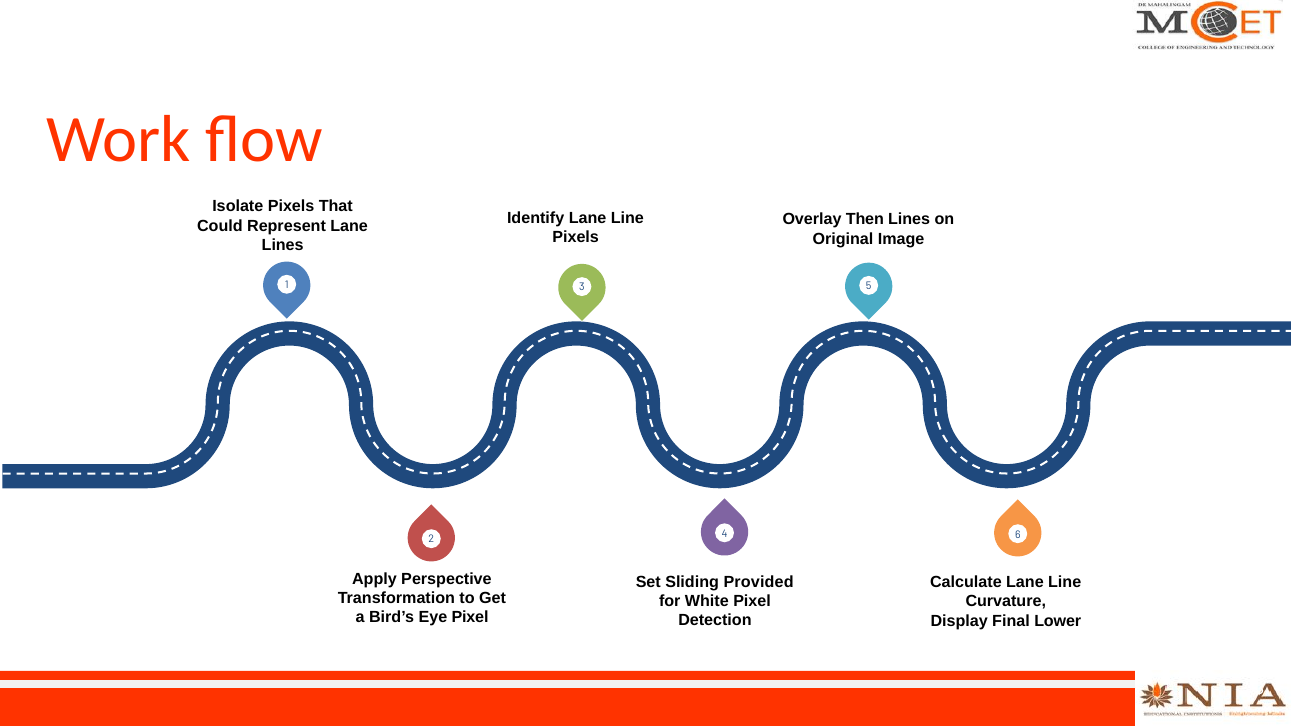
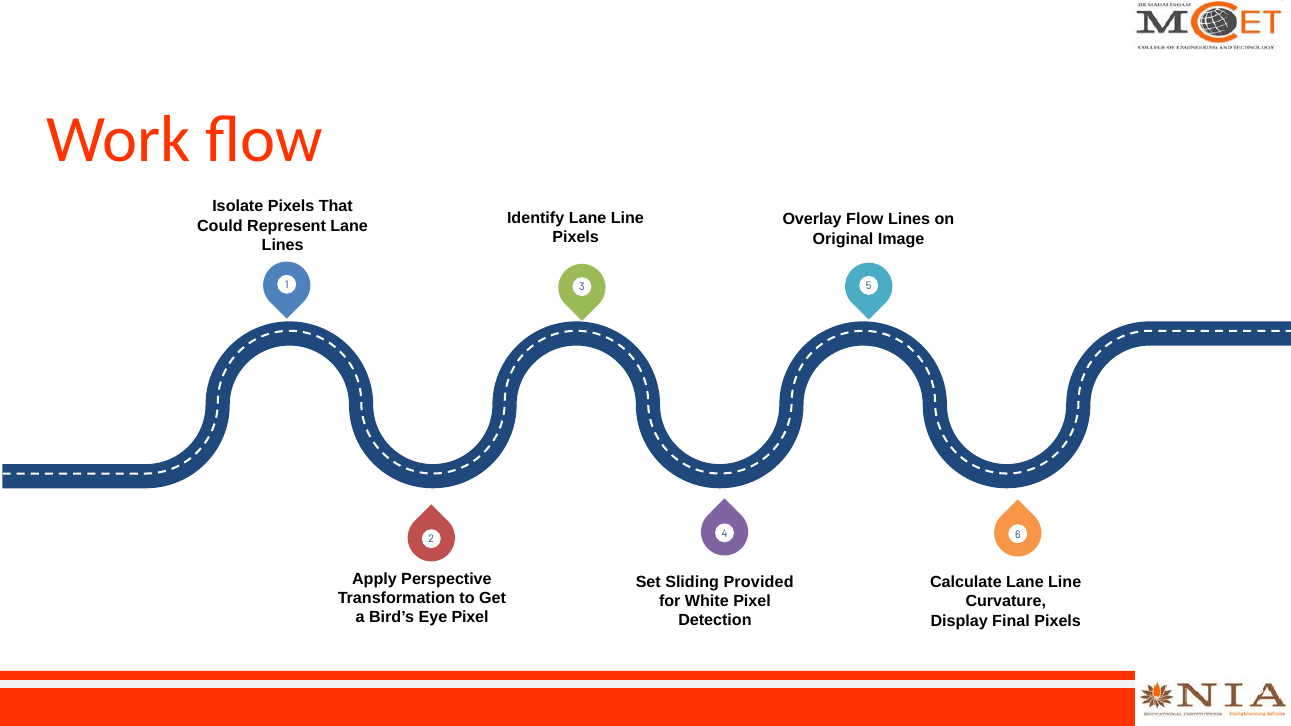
Overlay Then: Then -> Flow (865, 219)
Final Lower: Lower -> Pixels (1058, 621)
